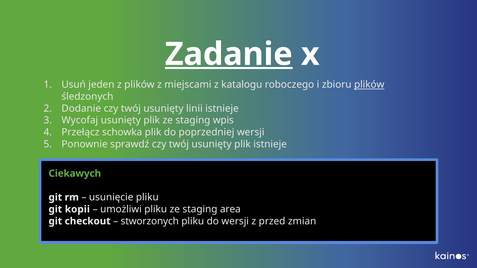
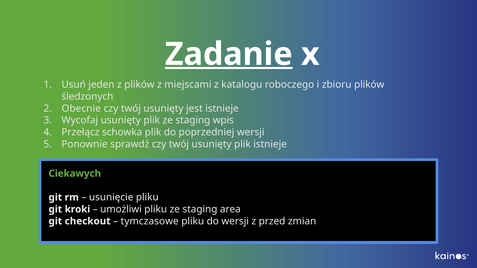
plików underline: present -> none (369, 85)
Dodanie: Dodanie -> Obecnie (81, 109)
linii: linii -> jest (194, 109)
kopii: kopii -> kroki (77, 209)
stworzonych: stworzonych -> tymczasowe (150, 221)
